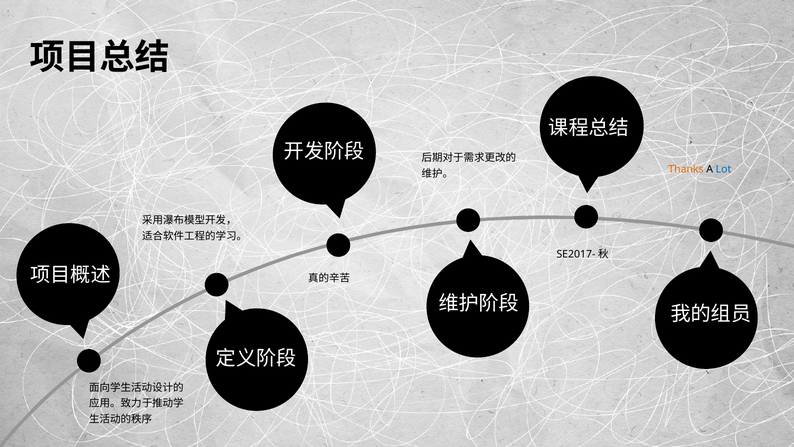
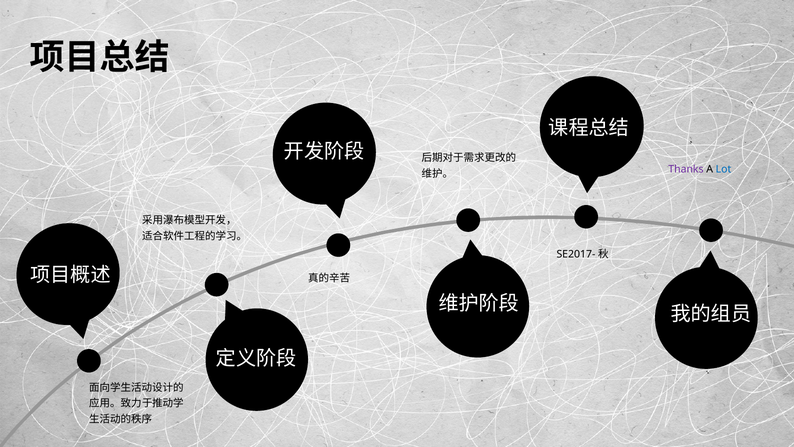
Thanks colour: orange -> purple (686, 169)
